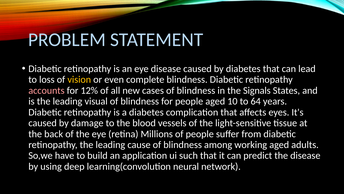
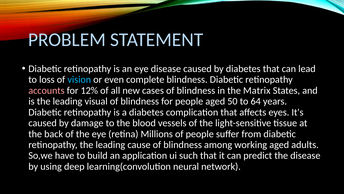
vision colour: yellow -> light blue (79, 79)
Signals: Signals -> Matrix (257, 90)
10: 10 -> 50 (232, 101)
